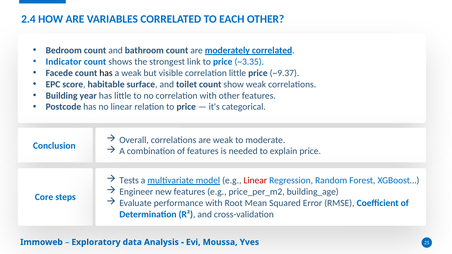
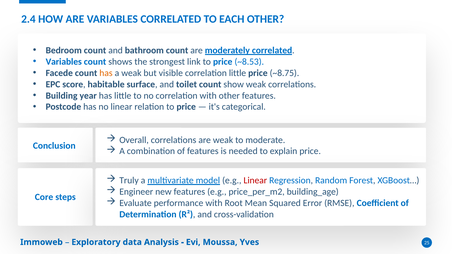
Indicator: Indicator -> Variables (64, 62)
~3.35: ~3.35 -> ~8.53 (249, 62)
has colour: black -> orange (106, 73)
~9.37: ~9.37 -> ~8.75 (284, 73)
Tests: Tests -> Truly (129, 181)
